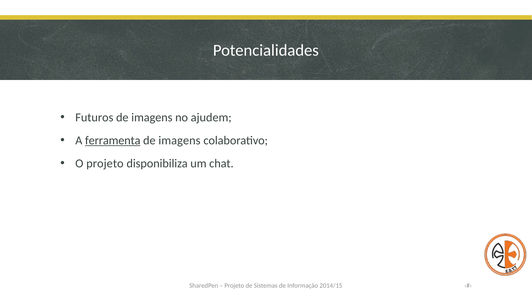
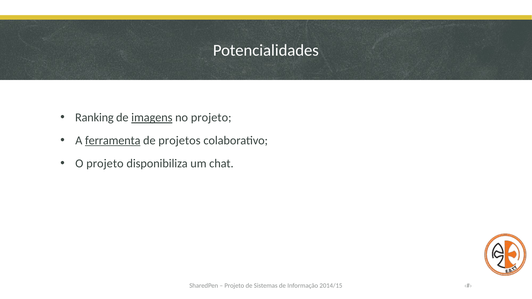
Futuros: Futuros -> Ranking (94, 118)
imagens underline: none -> present (152, 118)
no ajudem: ajudem -> projeto (211, 118)
imagens: imagens -> projetos (179, 141)
